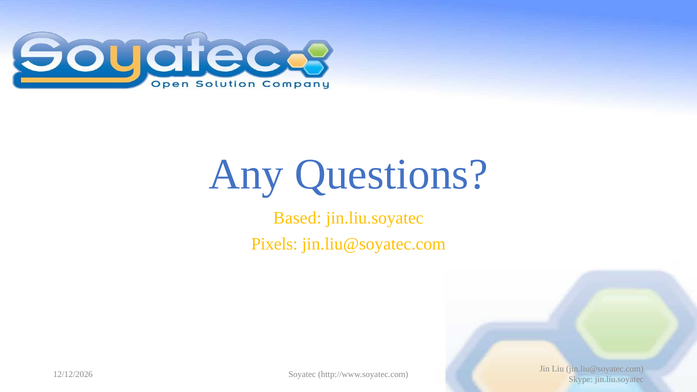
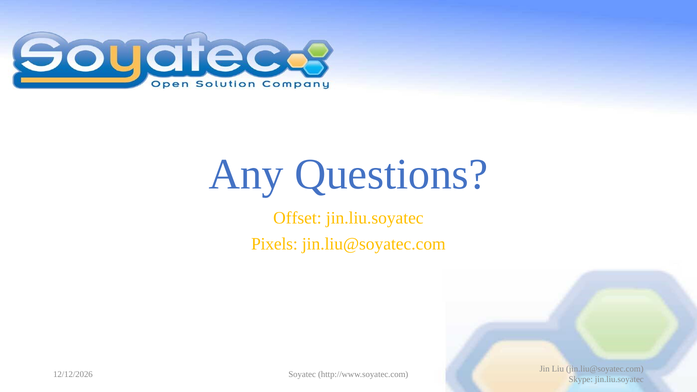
Based: Based -> Offset (297, 218)
